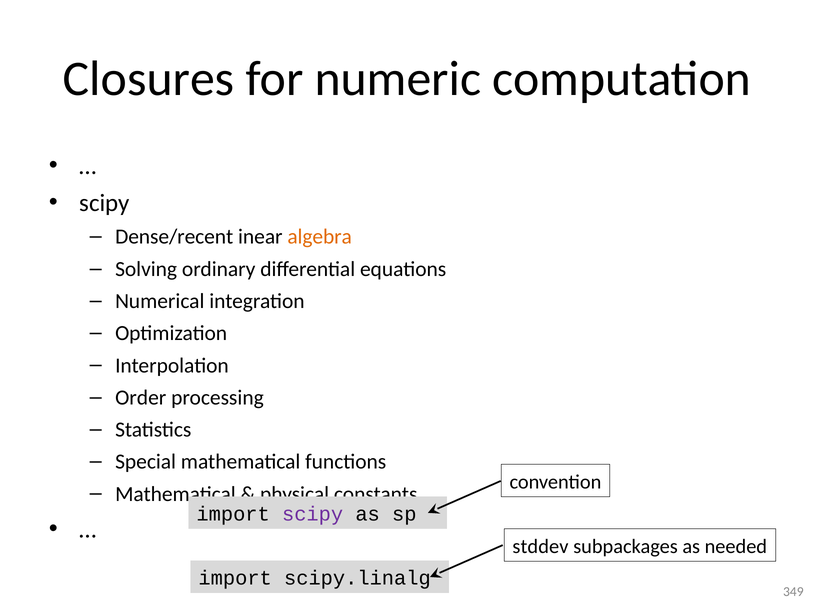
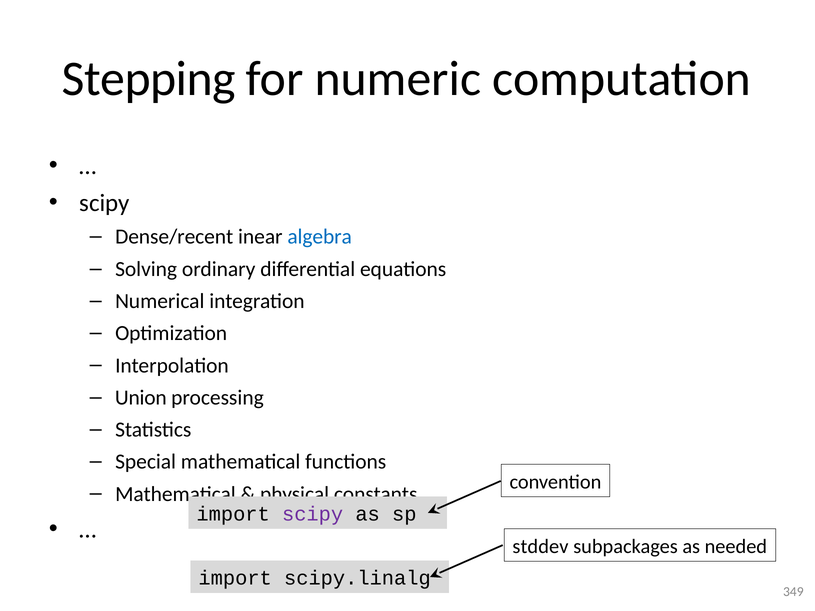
Closures: Closures -> Stepping (149, 79)
algebra colour: orange -> blue (320, 237)
Order: Order -> Union (141, 398)
